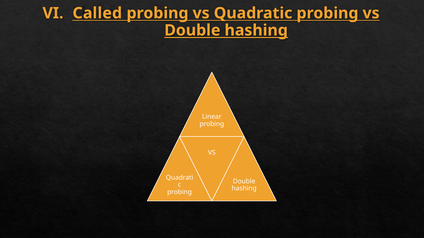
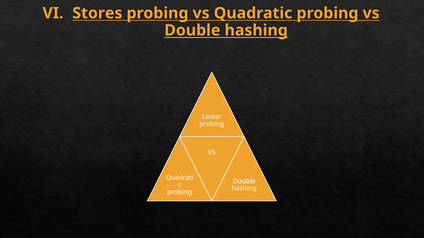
Called: Called -> Stores (97, 13)
